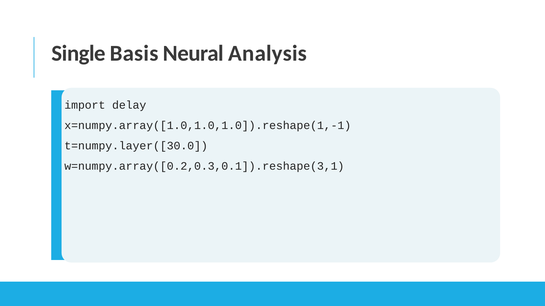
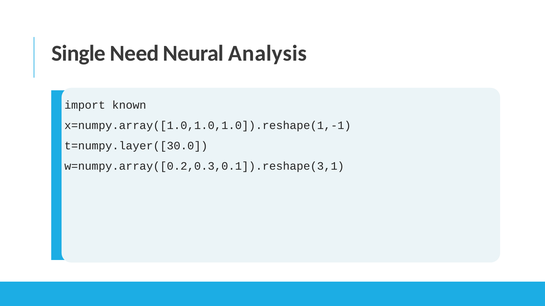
Basis: Basis -> Need (134, 53)
delay: delay -> known (129, 105)
